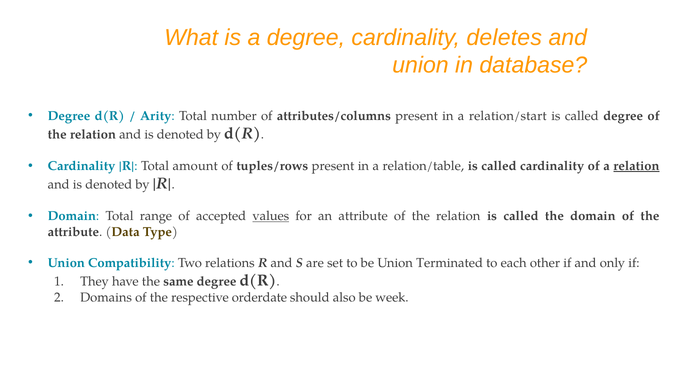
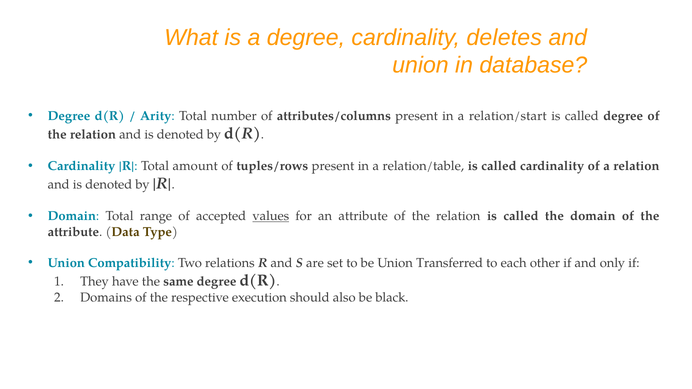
relation underline: present -> none (636, 166)
Terminated: Terminated -> Transferred (450, 263)
orderdate: orderdate -> execution (259, 298)
week: week -> black (392, 298)
